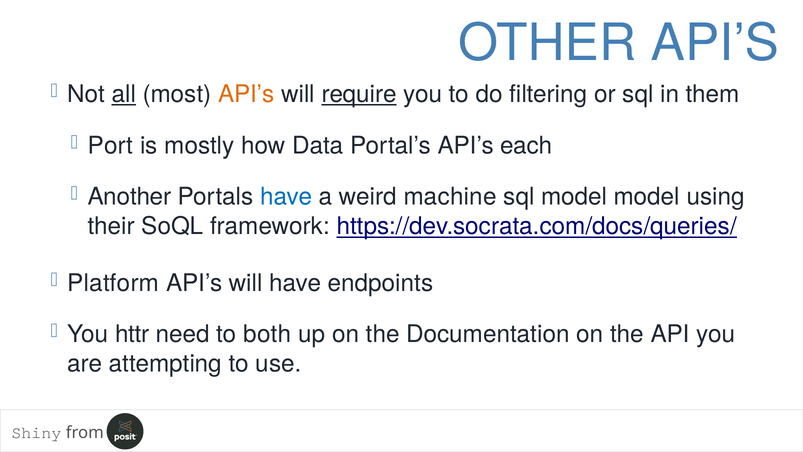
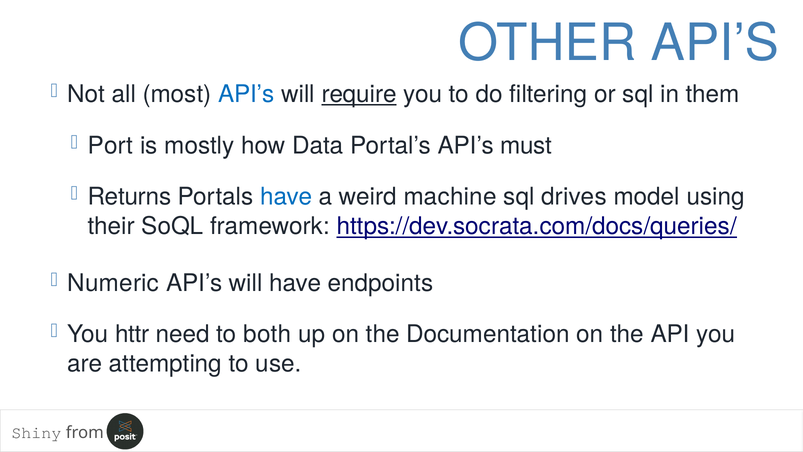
all underline: present -> none (124, 94)
API’s colour: orange -> blue (246, 94)
each: each -> must (526, 145)
Another: Another -> Returns (129, 197)
sql model: model -> drives (574, 197)
Platform: Platform -> Numeric (113, 283)
